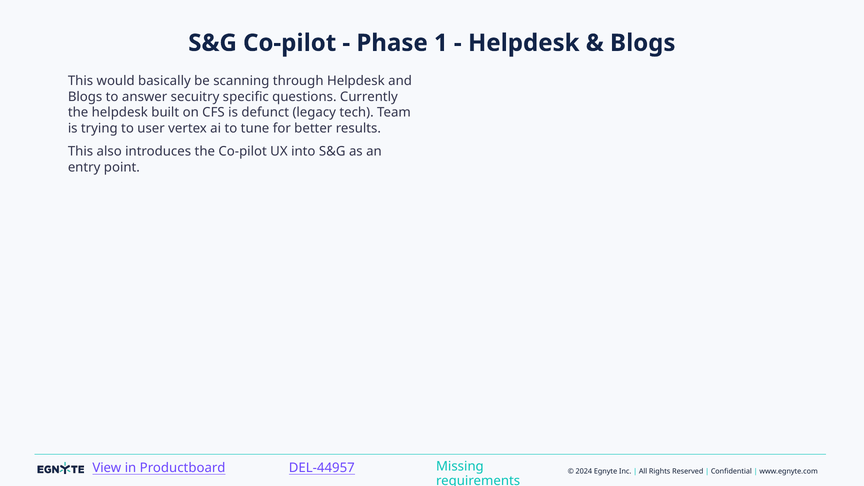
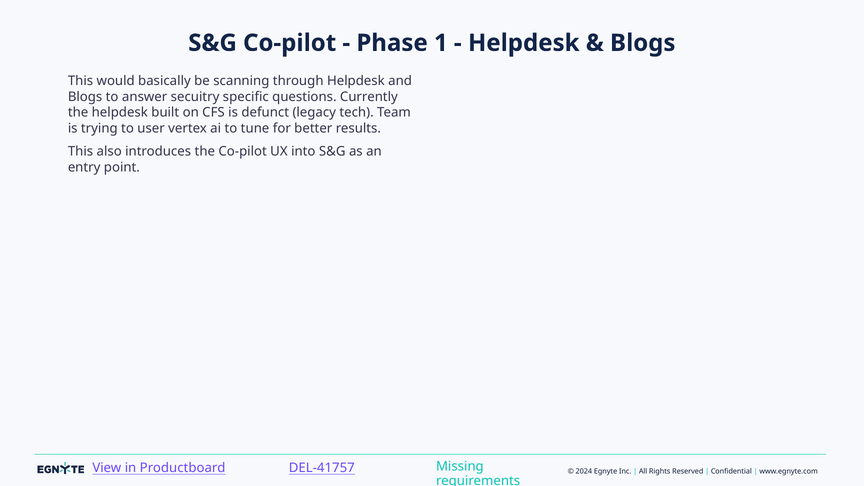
DEL-44957: DEL-44957 -> DEL-41757 (322, 468)
